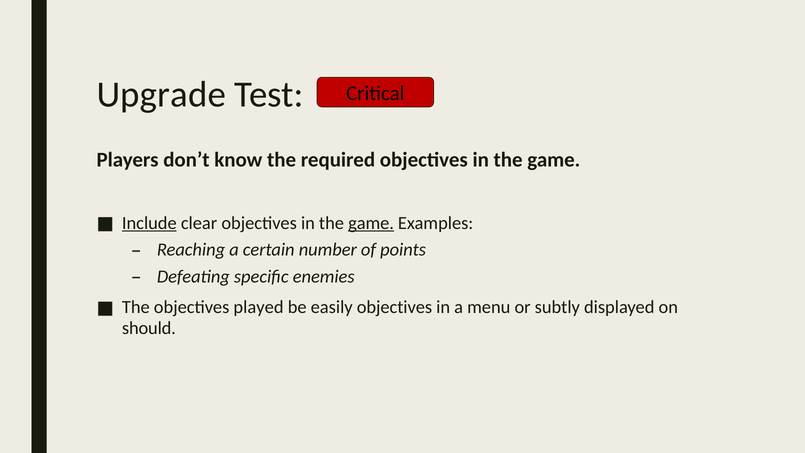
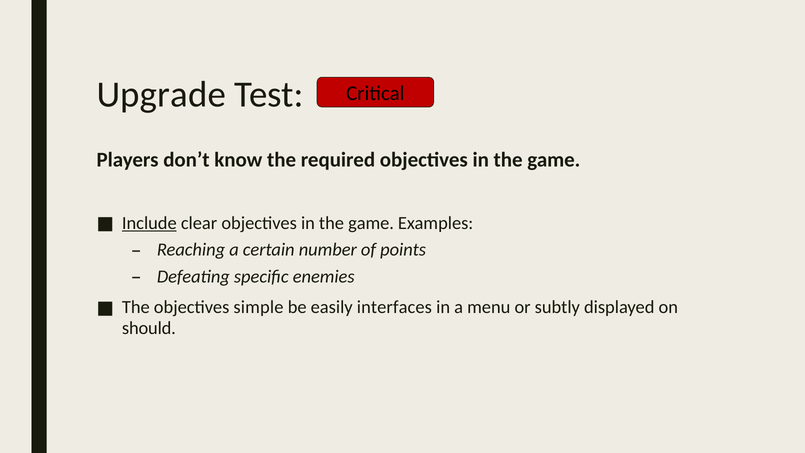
game underline: present -> none (371, 223)
played: played -> simple (258, 307)
easily objectives: objectives -> interfaces (394, 307)
